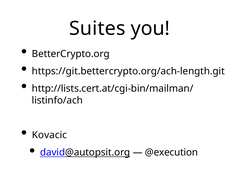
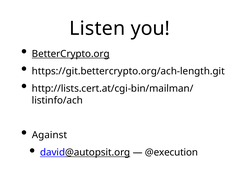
Suites: Suites -> Listen (97, 28)
BetterCrypto.org underline: none -> present (71, 54)
Kovacic: Kovacic -> Against (50, 135)
